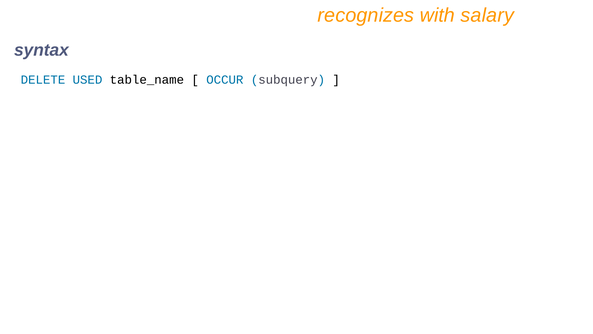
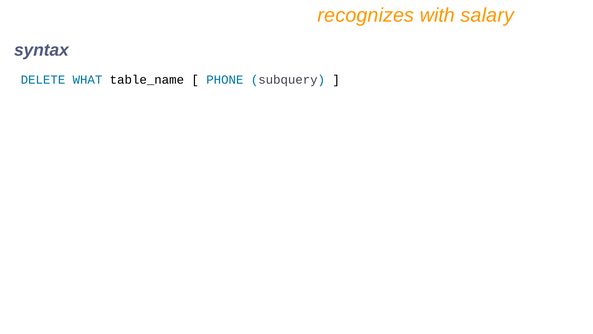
USED: USED -> WHAT (87, 80)
OCCUR: OCCUR -> PHONE (225, 80)
